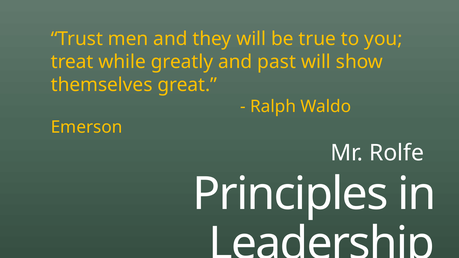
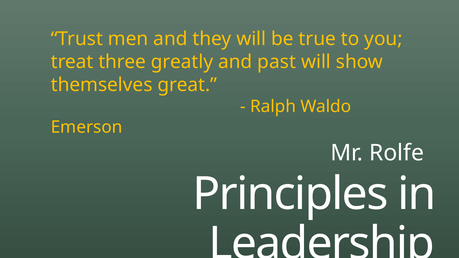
while: while -> three (122, 62)
